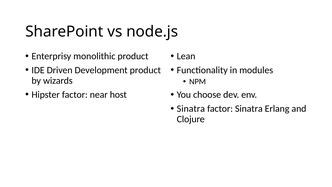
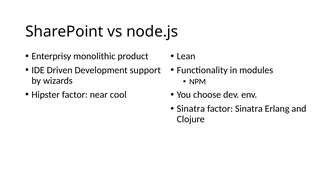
Development product: product -> support (145, 70)
host: host -> cool (118, 94)
